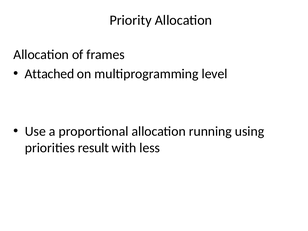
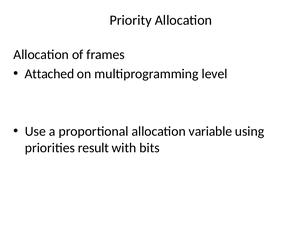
running: running -> variable (210, 131)
less: less -> bits (150, 148)
